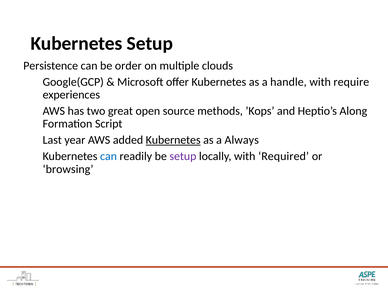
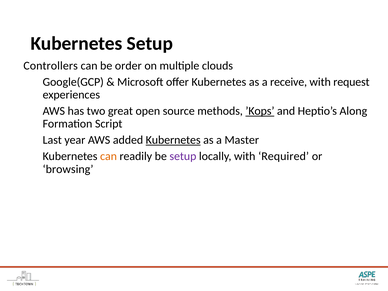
Persistence: Persistence -> Controllers (51, 66)
handle: handle -> receive (289, 82)
require: require -> request (351, 82)
’Kops underline: none -> present (260, 111)
Always: Always -> Master (242, 140)
can colour: blue -> orange (108, 156)
